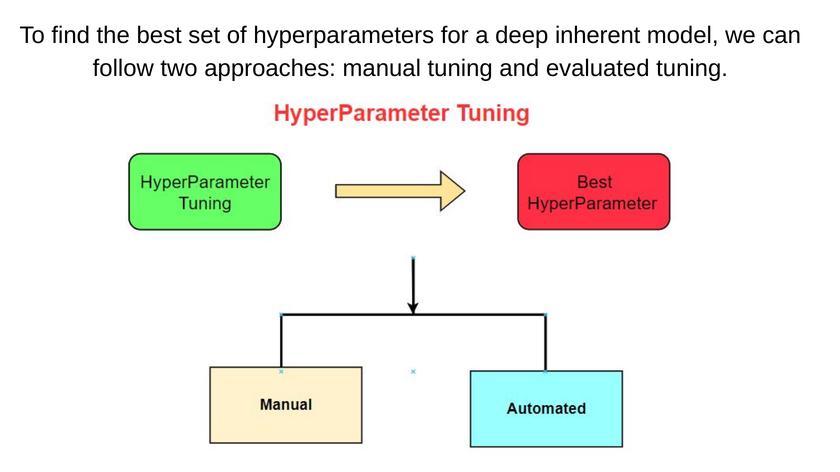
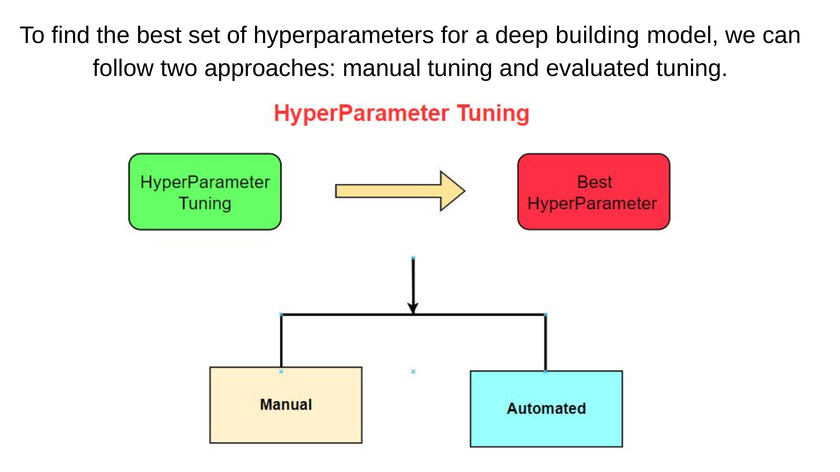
inherent: inherent -> building (597, 35)
